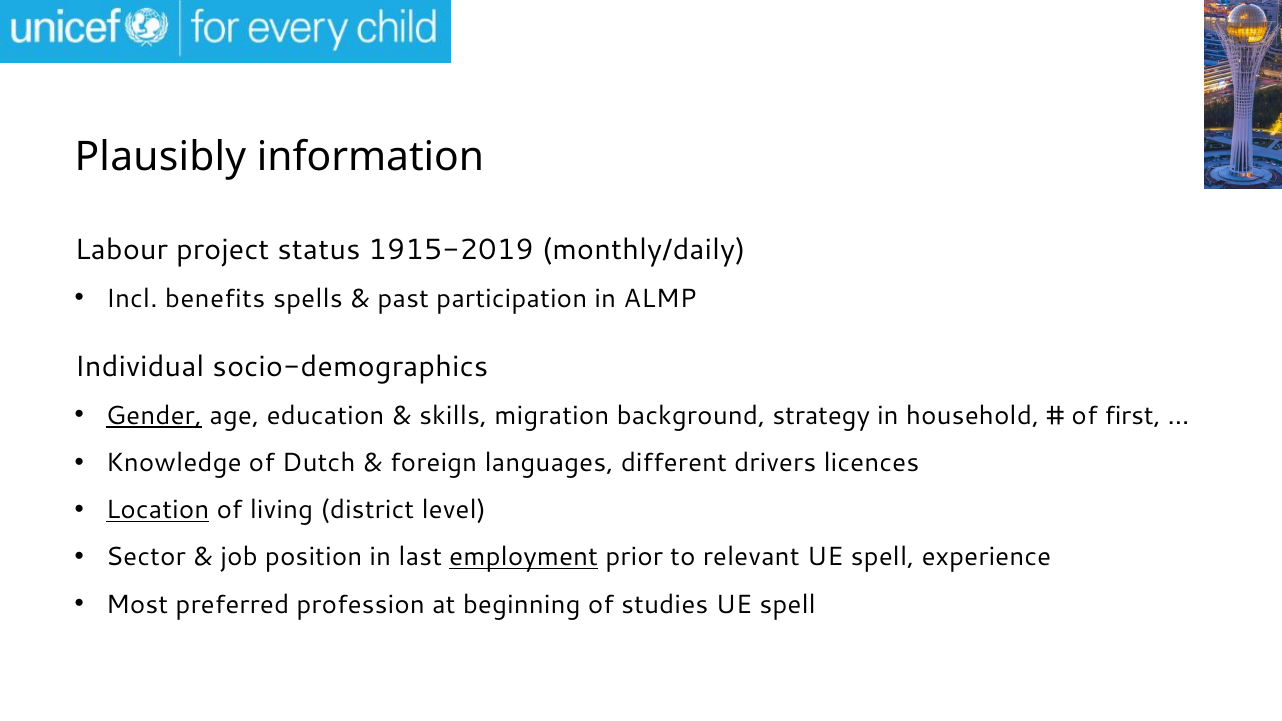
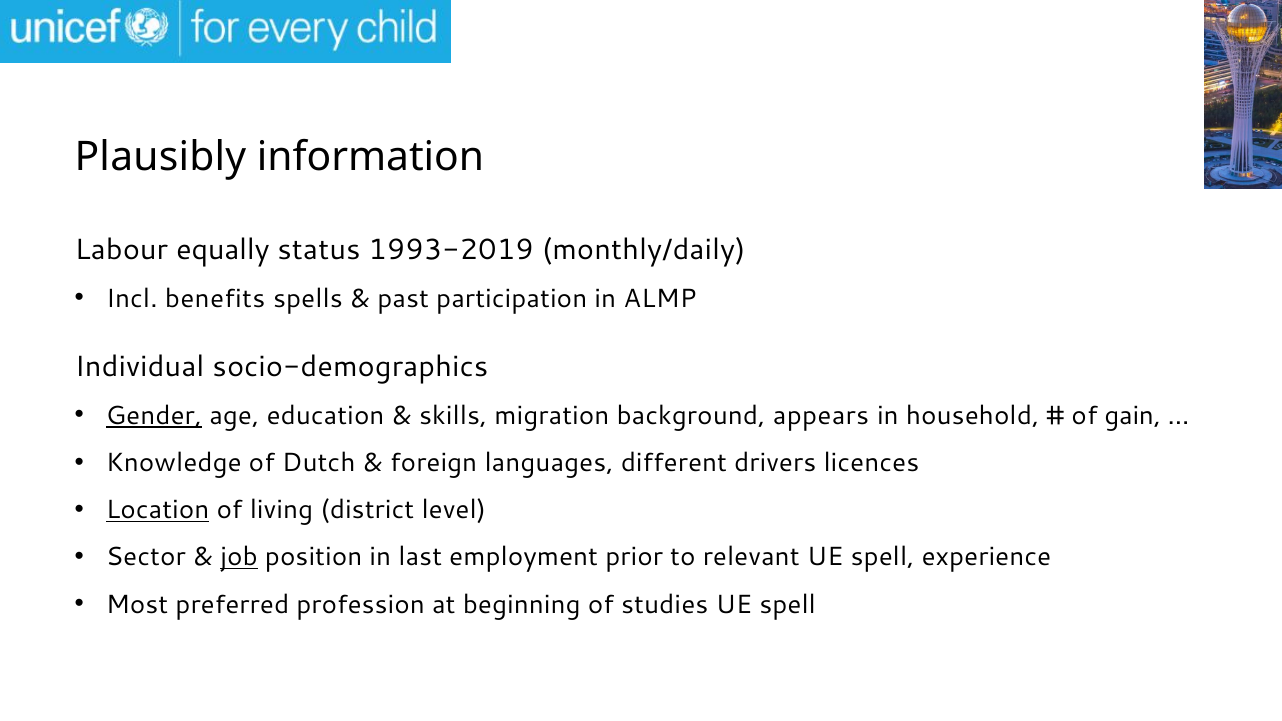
project: project -> equally (223, 250)
1915-2019: 1915-2019 -> 1993-2019 (451, 250)
strategy: strategy -> appears (821, 416)
first: first -> gain (1133, 416)
job underline: none -> present (239, 557)
employment underline: present -> none (524, 557)
